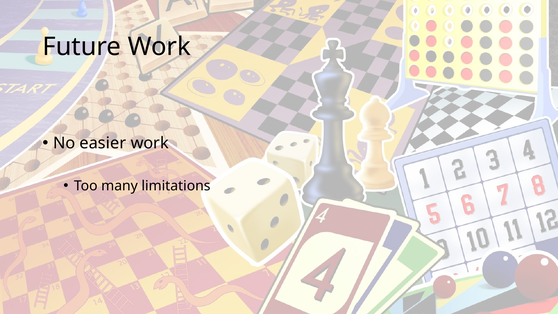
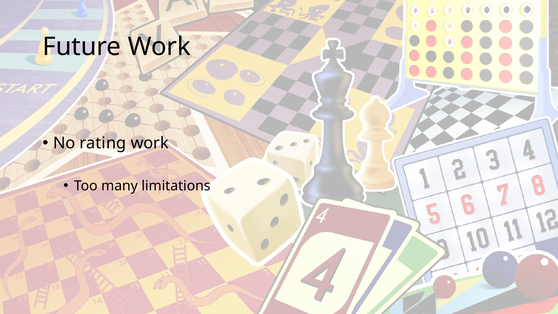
easier: easier -> rating (103, 143)
